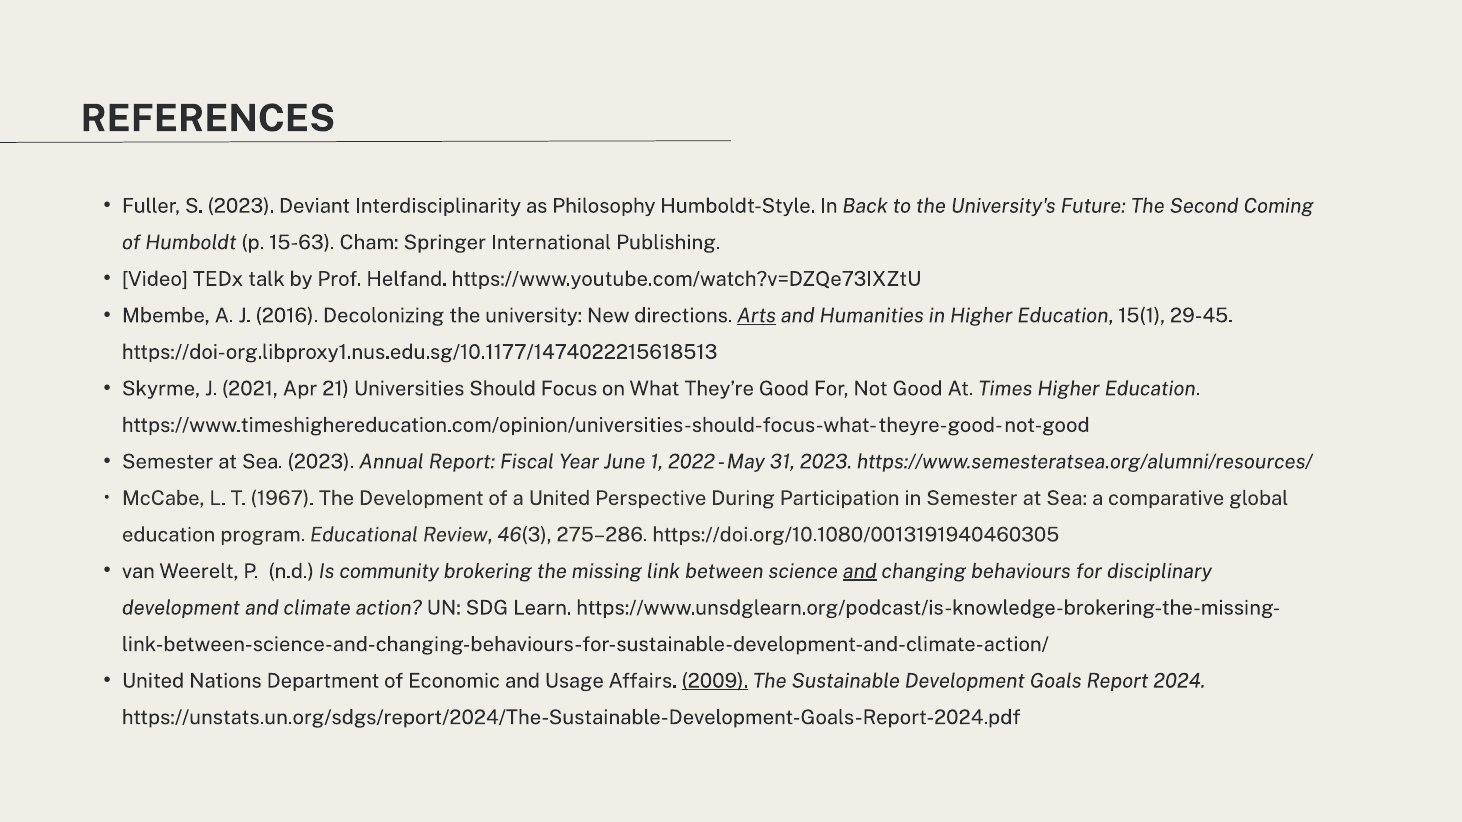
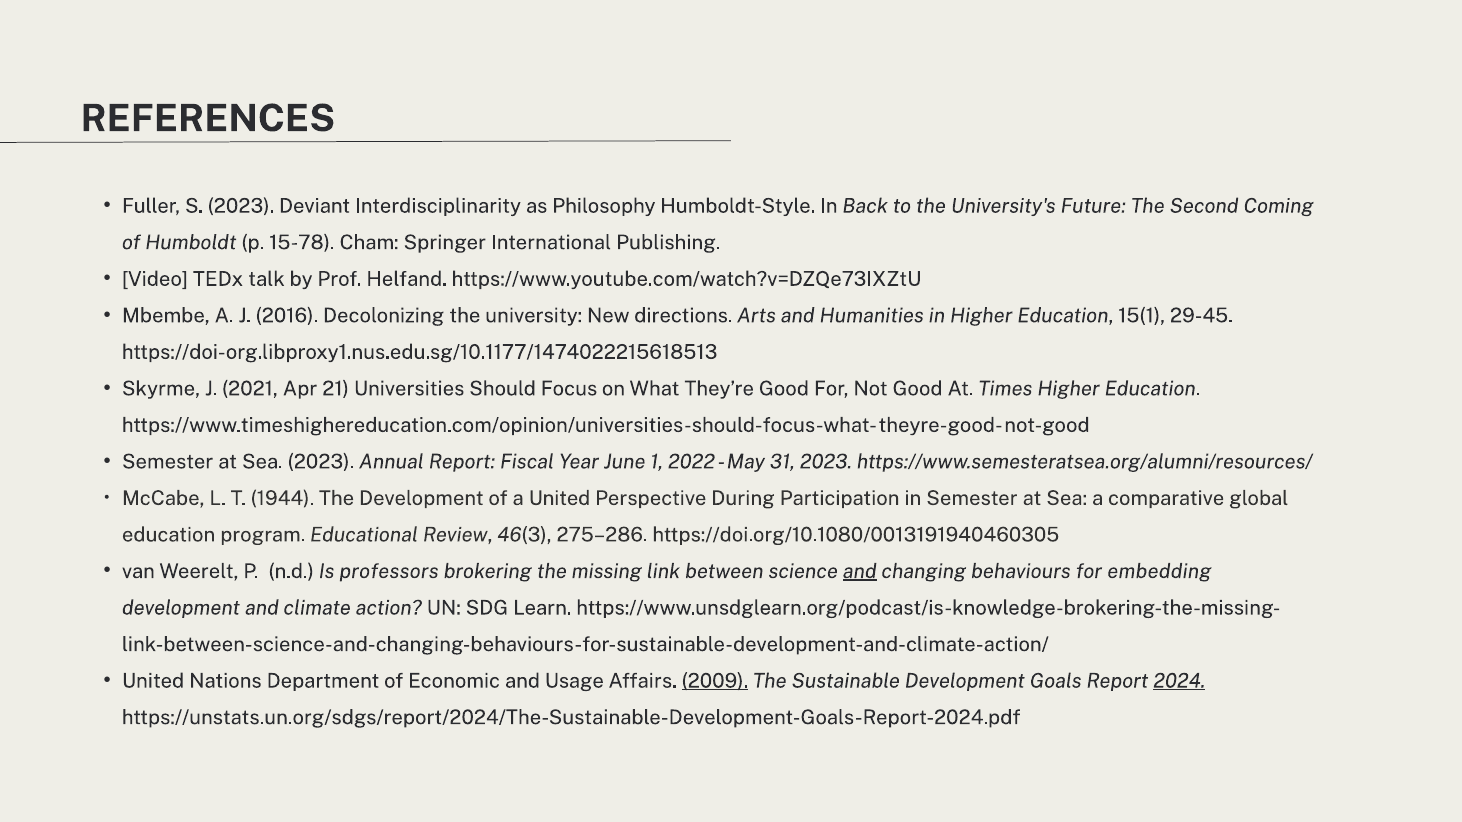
15-63: 15-63 -> 15-78 (302, 243)
Arts underline: present -> none (756, 316)
1967: 1967 -> 1944 (282, 498)
community: community -> professors (389, 572)
disciplinary: disciplinary -> embedding (1159, 572)
2024 underline: none -> present (1179, 681)
